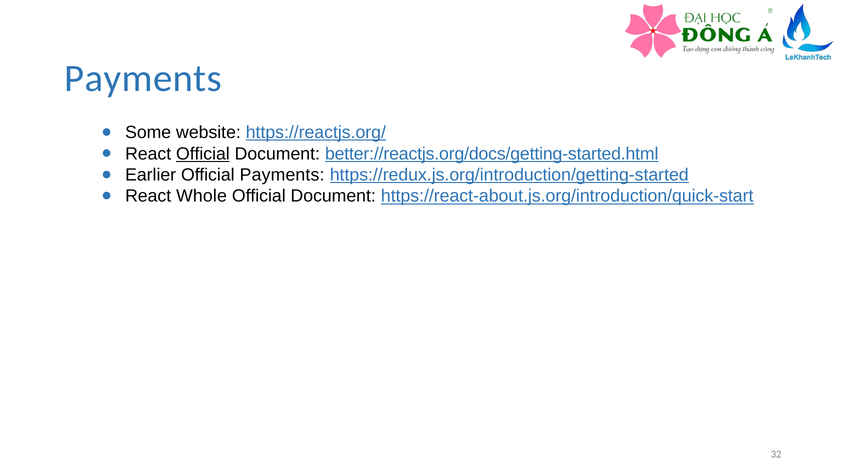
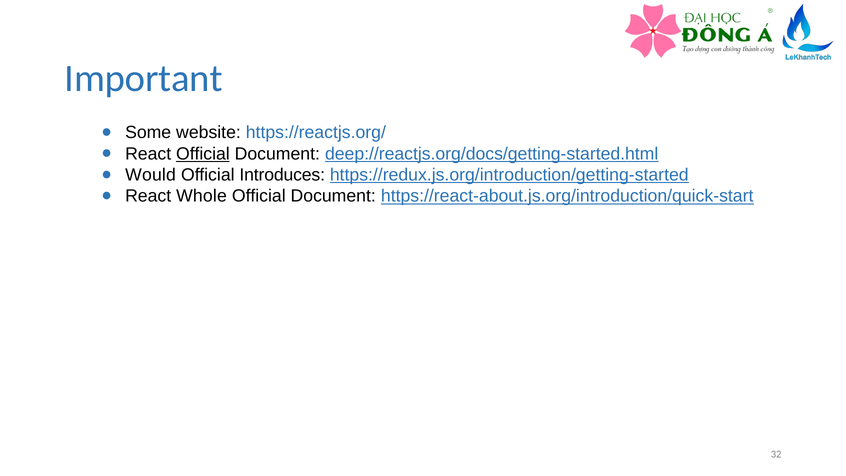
Payments: Payments -> Important (144, 78)
https://reactjs.org/ underline: present -> none (316, 133)
better://reactjs.org/docs/getting-started.html: better://reactjs.org/docs/getting-started.html -> deep://reactjs.org/docs/getting-started.html (492, 154)
Earlier: Earlier -> Would (151, 175)
Official Payments: Payments -> Introduces (282, 175)
